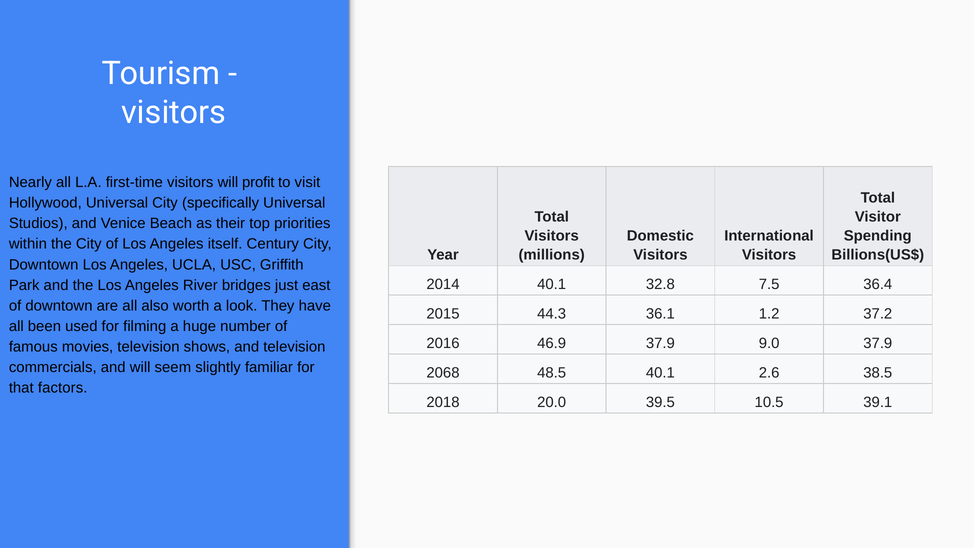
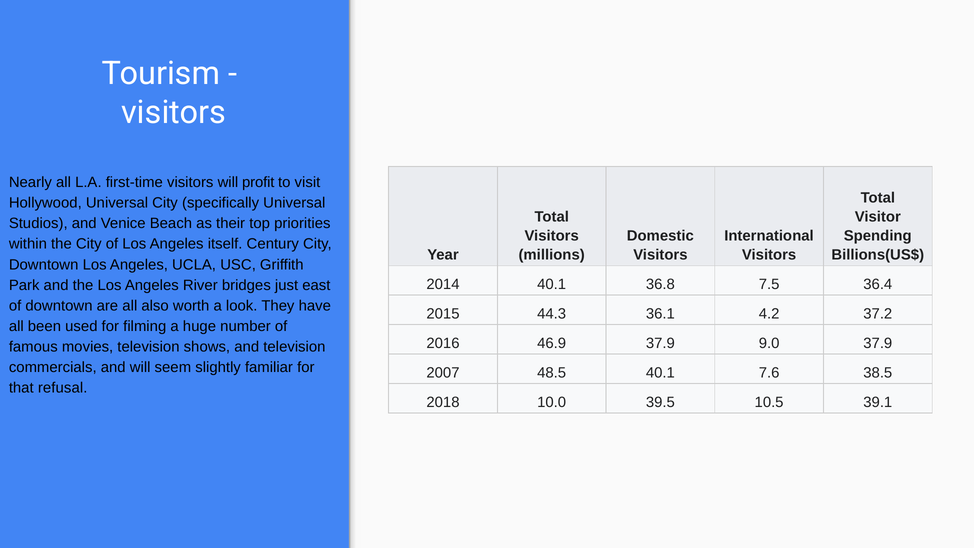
32.8: 32.8 -> 36.8 (660, 284)
1.2: 1.2 -> 4.2 (769, 314)
2068: 2068 -> 2007 (443, 373)
2.6: 2.6 -> 7.6 (769, 373)
factors: factors -> refusal (63, 388)
20.0: 20.0 -> 10.0 (552, 402)
